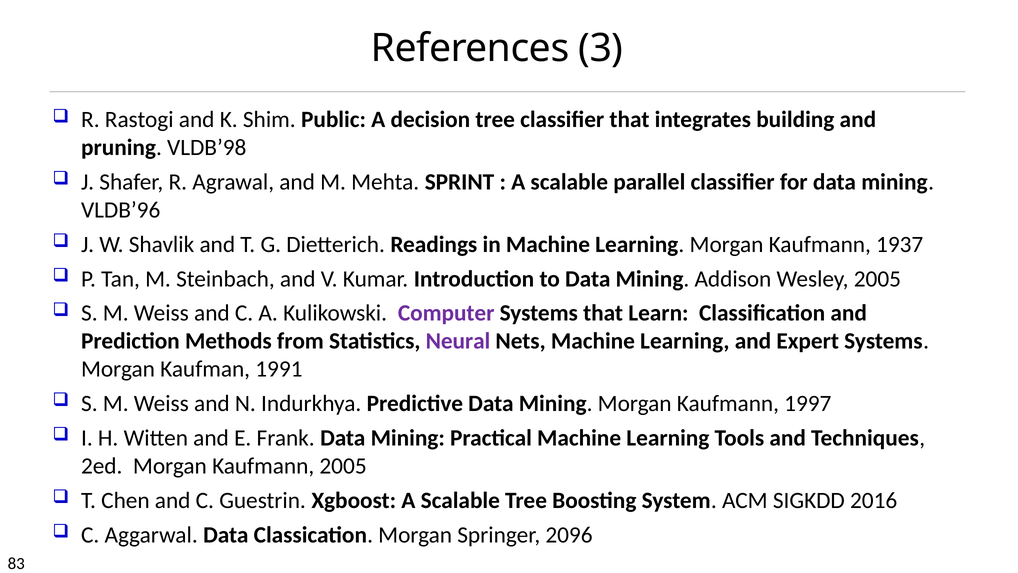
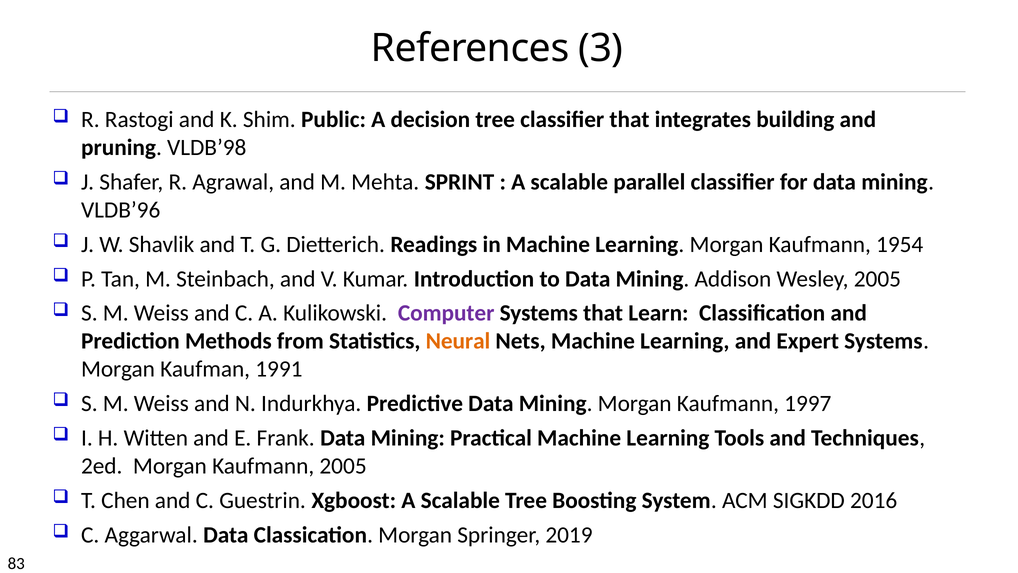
1937: 1937 -> 1954 (900, 244)
Neural colour: purple -> orange (458, 341)
2096: 2096 -> 2019 (569, 534)
